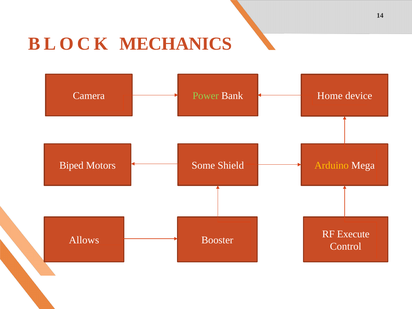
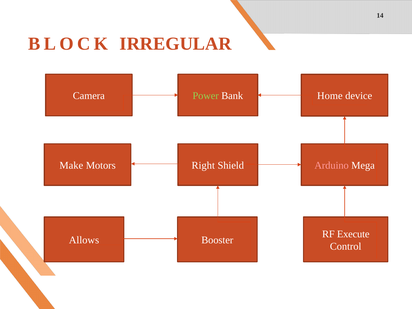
MECHANICS: MECHANICS -> IRREGULAR (176, 44)
Biped: Biped -> Make (71, 165)
Some: Some -> Right (203, 165)
Arduino colour: yellow -> pink (332, 165)
